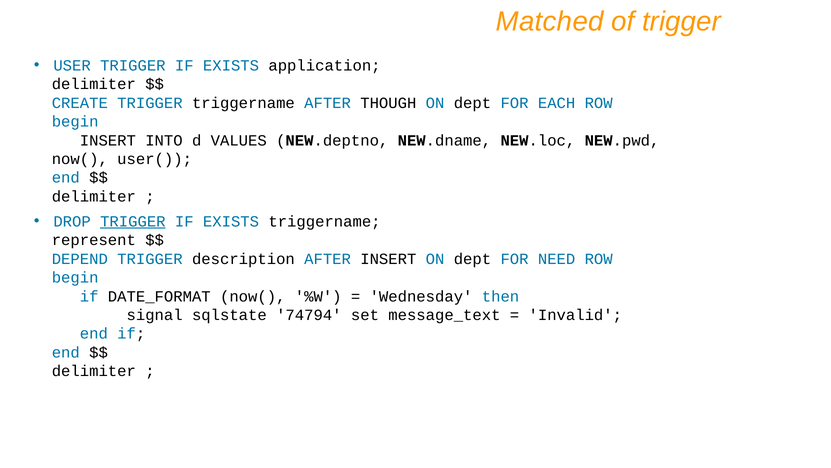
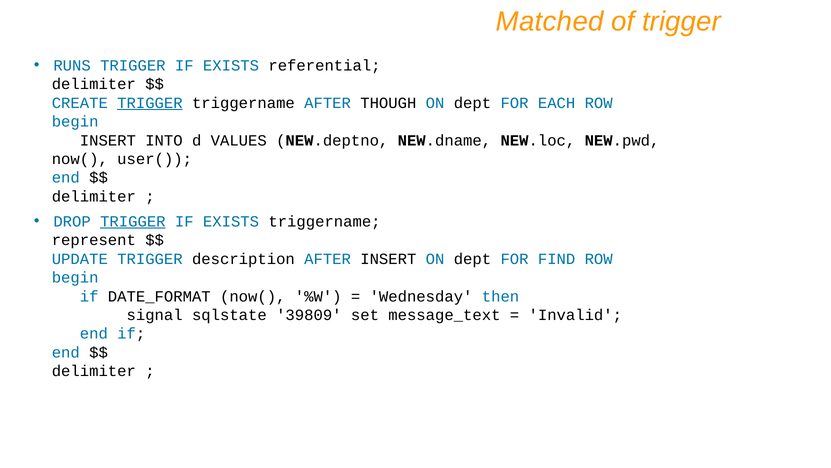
USER: USER -> RUNS (72, 65)
application: application -> referential (325, 65)
TRIGGER underline: none -> present (150, 103)
DEPEND: DEPEND -> UPDATE (80, 259)
NEED: NEED -> FIND (557, 259)
74794: 74794 -> 39809 (309, 315)
